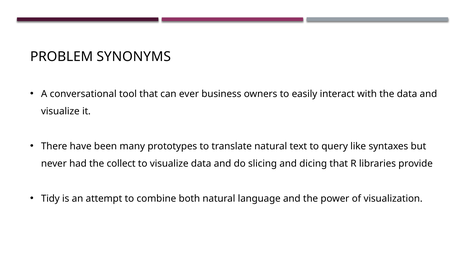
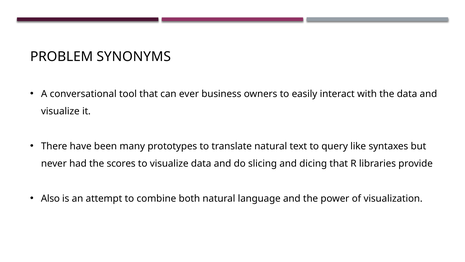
collect: collect -> scores (121, 163)
Tidy: Tidy -> Also (50, 198)
